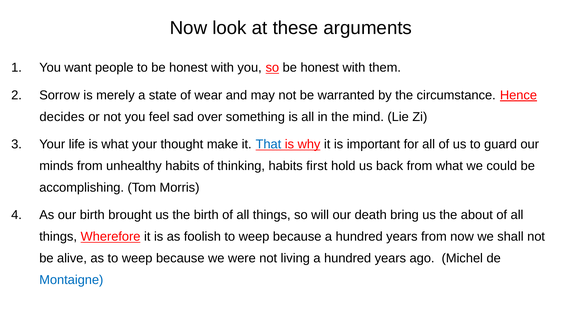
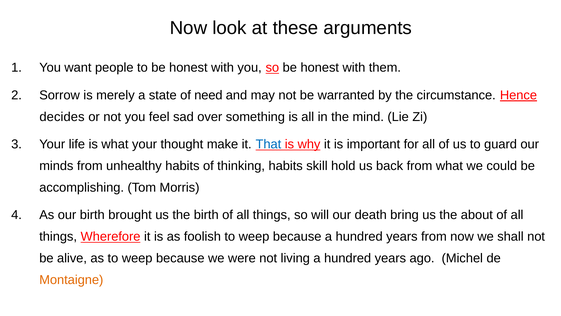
wear: wear -> need (208, 95)
first: first -> skill (317, 166)
Montaigne colour: blue -> orange (71, 279)
